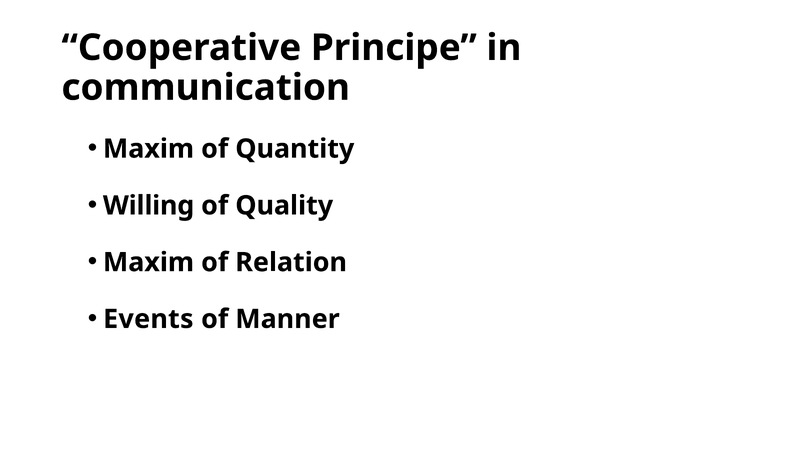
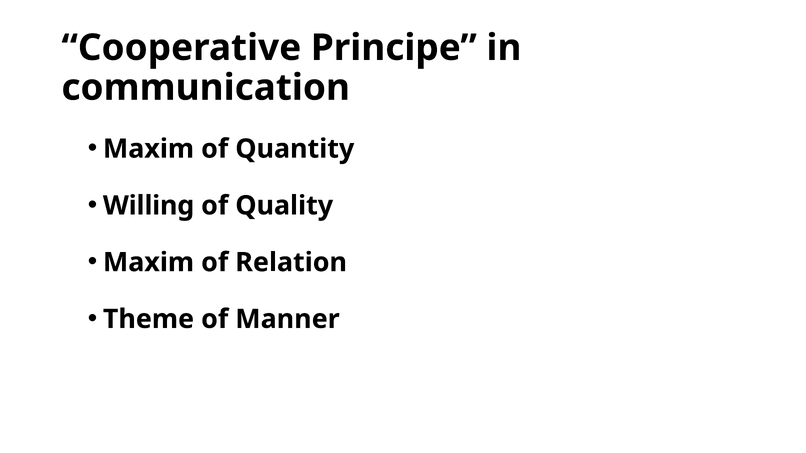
Events: Events -> Theme (148, 319)
